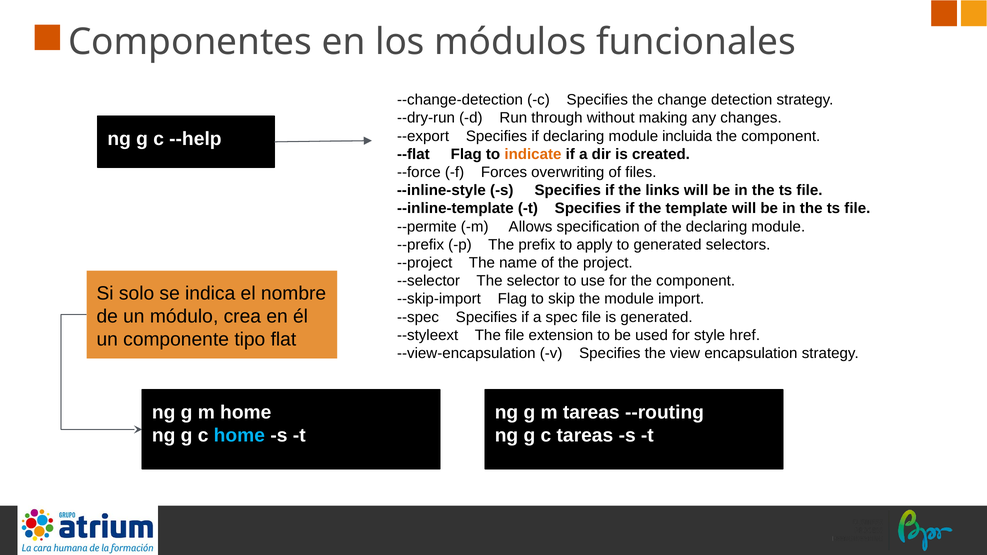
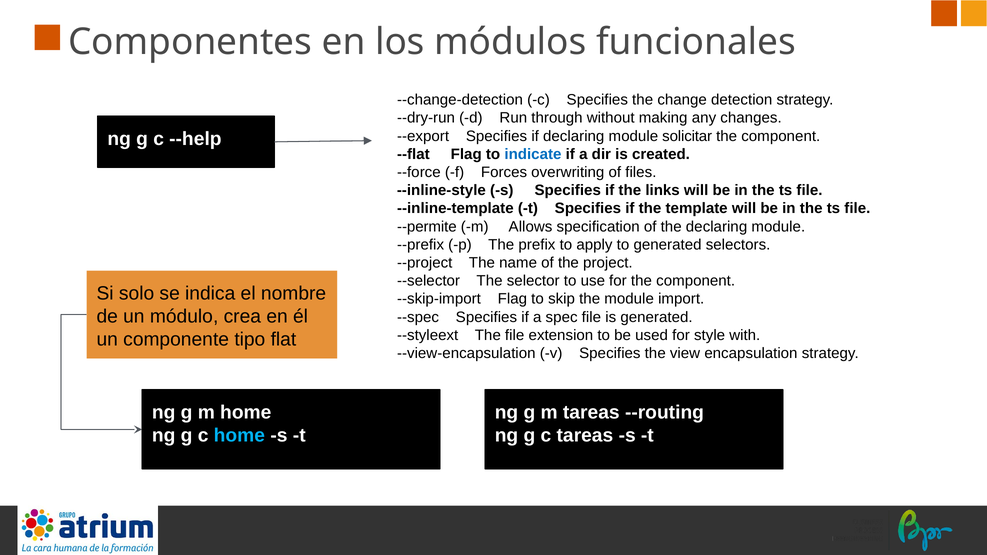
incluida: incluida -> solicitar (687, 136)
indicate colour: orange -> blue (533, 154)
href: href -> with (745, 335)
